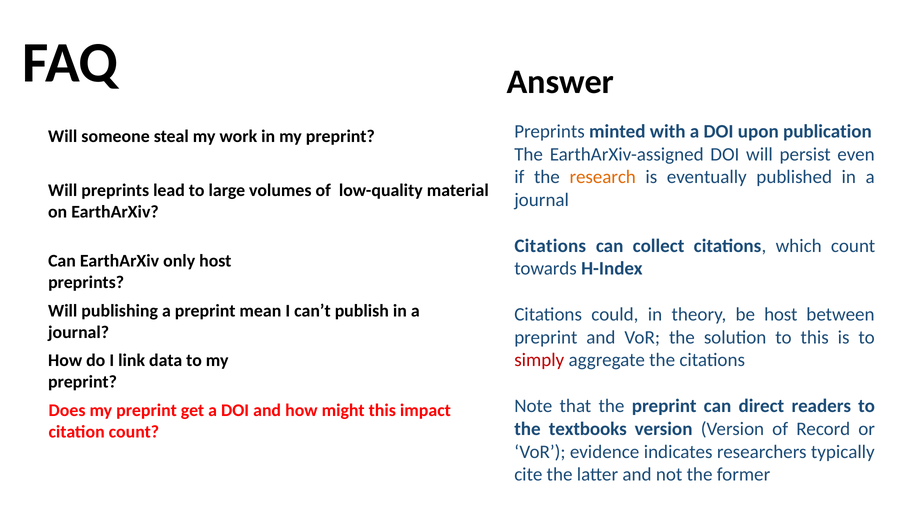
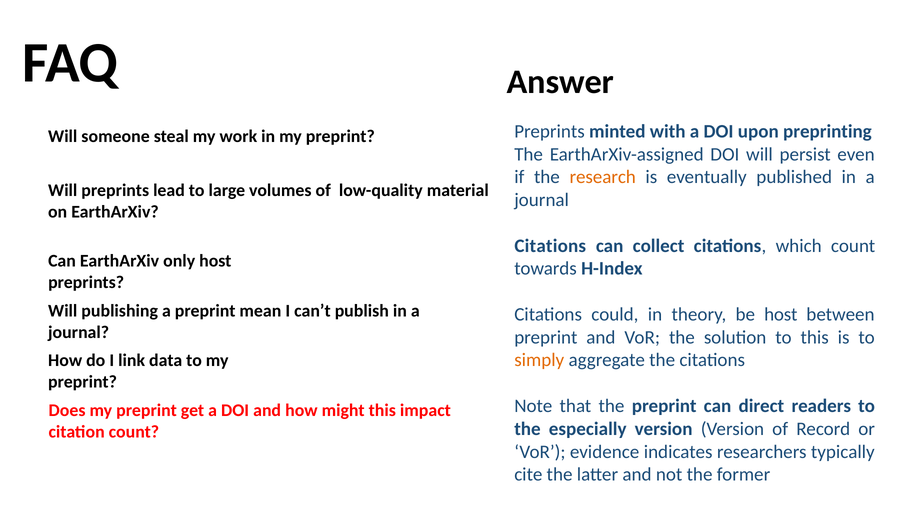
publication: publication -> preprinting (827, 131)
simply colour: red -> orange (539, 360)
textbooks: textbooks -> especially (588, 429)
